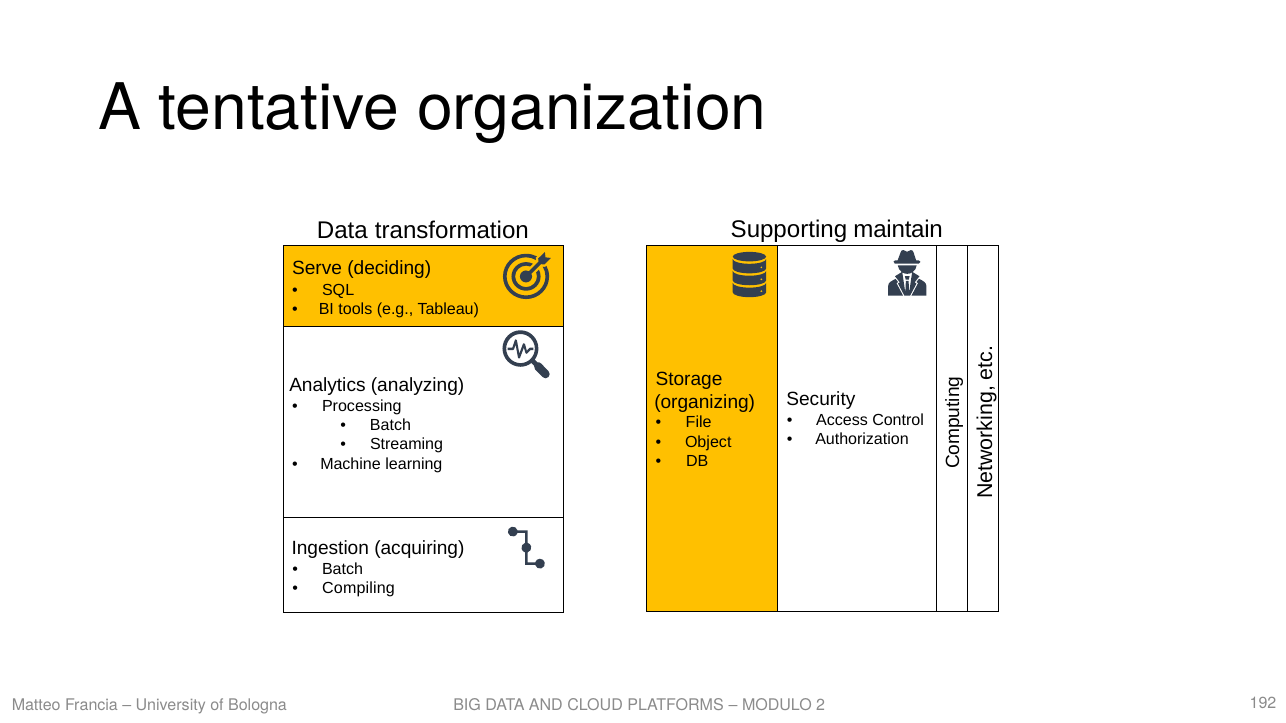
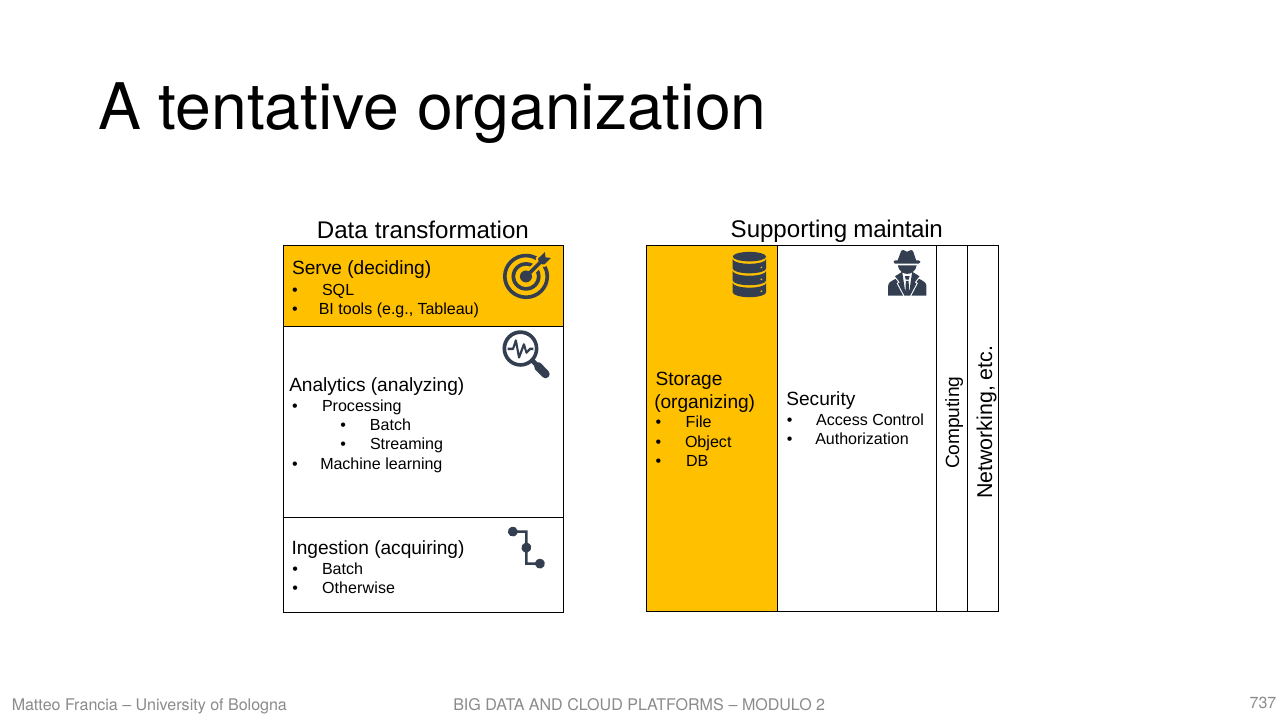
Compiling: Compiling -> Otherwise (359, 588)
192: 192 -> 737 (1263, 703)
